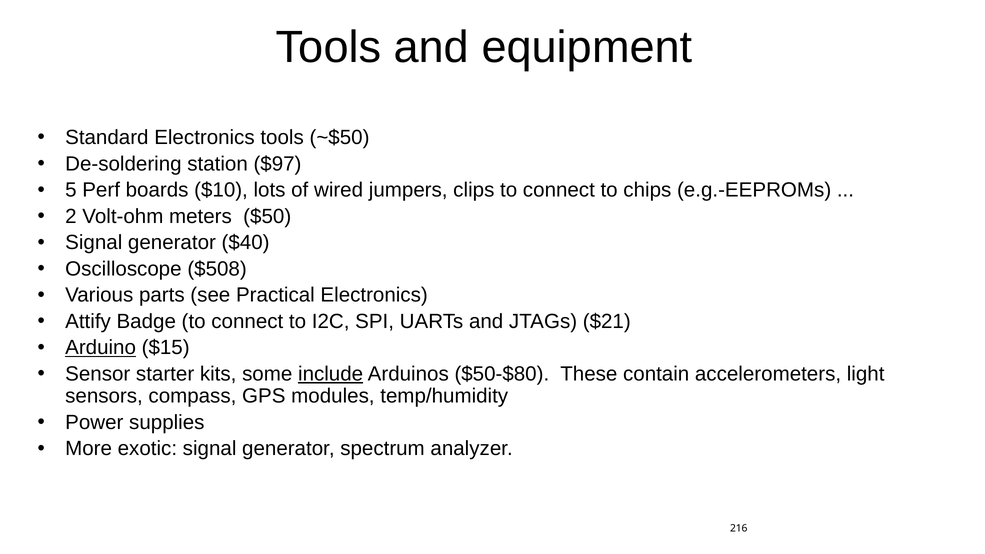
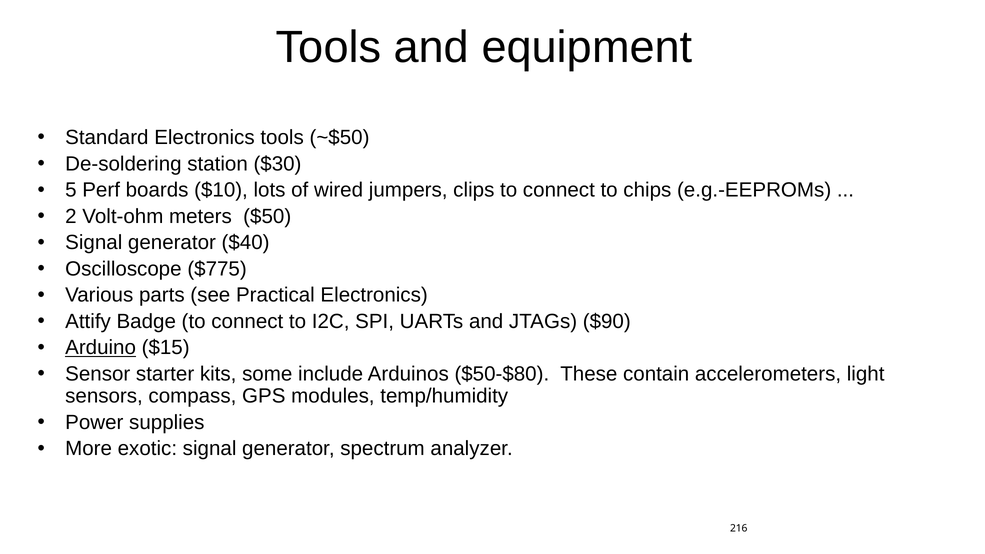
$97: $97 -> $30 (277, 164)
$508: $508 -> $775 (217, 269)
$21: $21 -> $90 (607, 321)
include underline: present -> none (331, 374)
